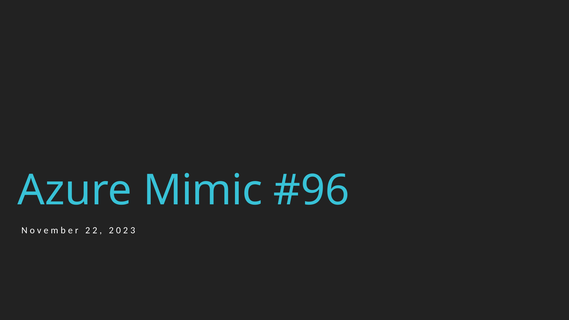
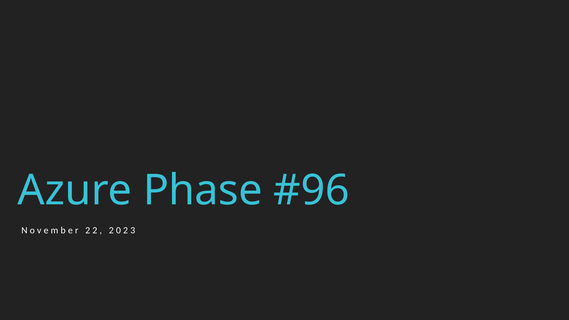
Mimic: Mimic -> Phase (203, 191)
